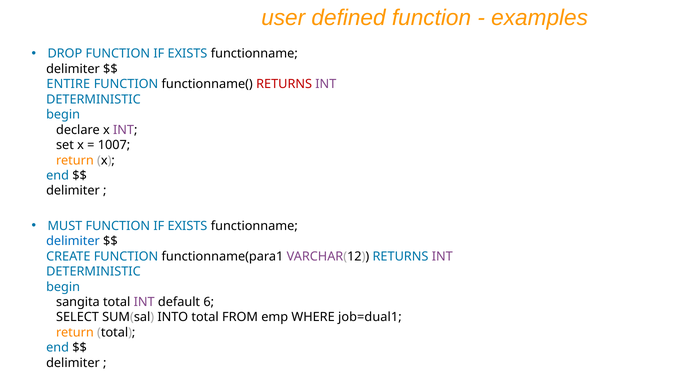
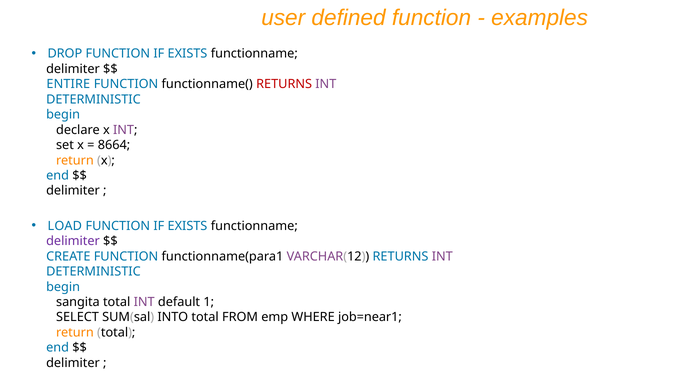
1007: 1007 -> 8664 (114, 145)
MUST: MUST -> LOAD (65, 226)
delimiter colour: blue -> purple (73, 241)
6: 6 -> 1 (209, 302)
job=dual1: job=dual1 -> job=near1 (370, 318)
